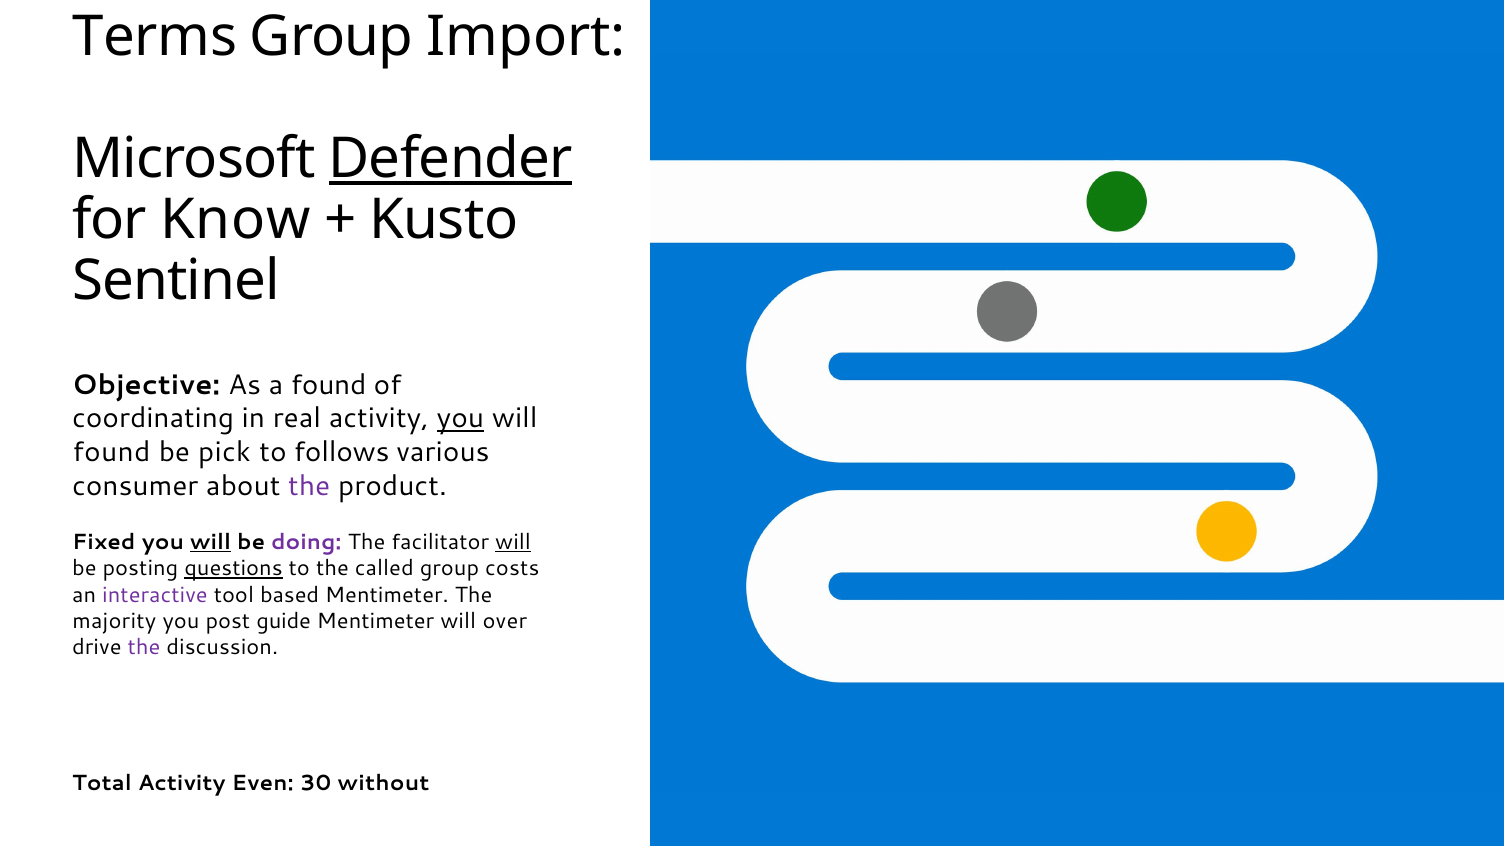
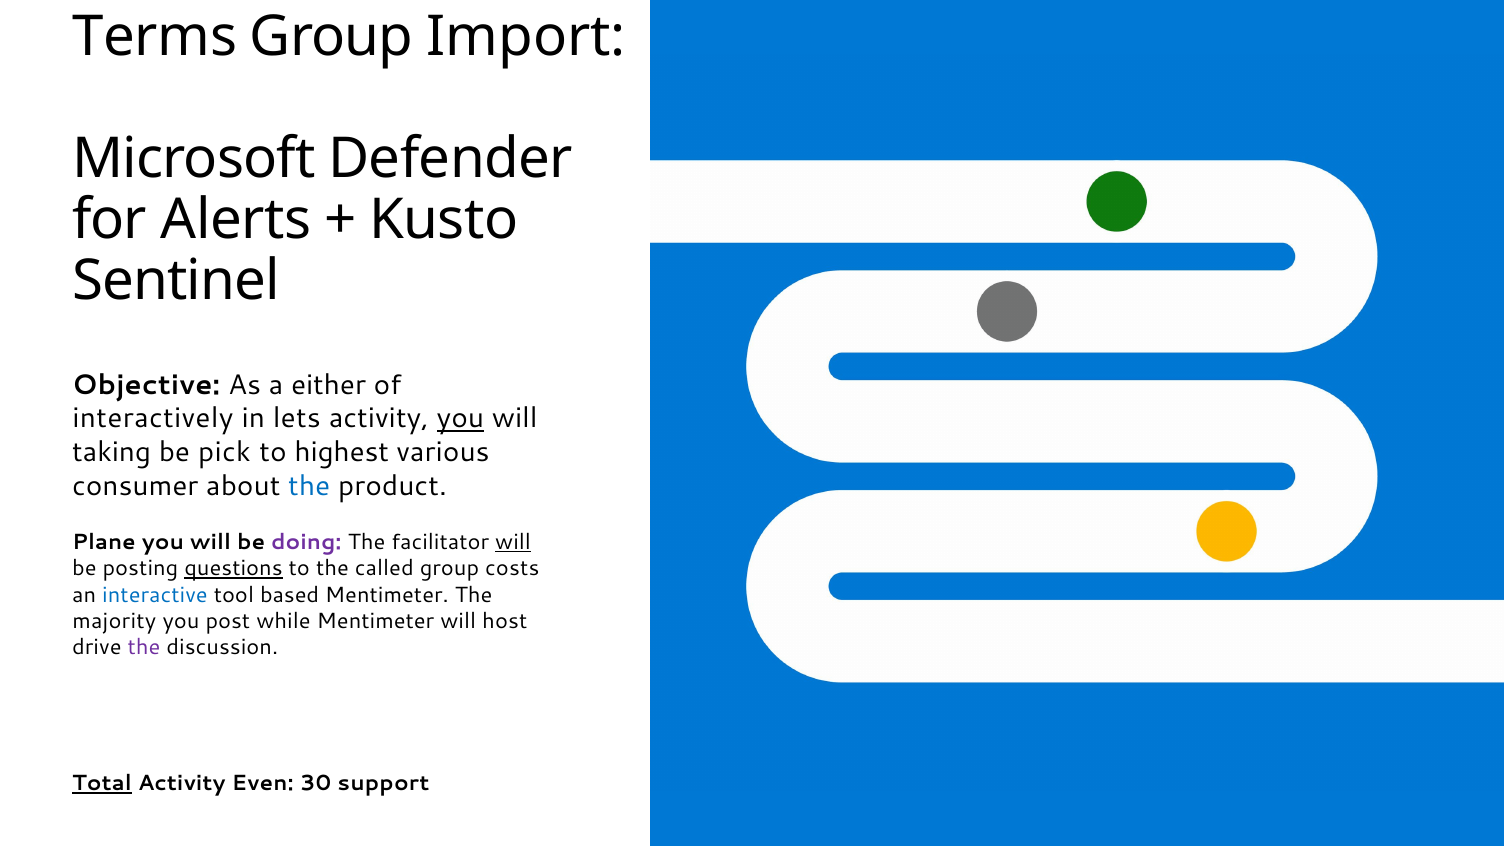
Defender underline: present -> none (451, 159)
Know: Know -> Alerts (236, 220)
a found: found -> either (329, 385)
coordinating: coordinating -> interactively (153, 419)
real: real -> lets (297, 419)
found: found -> taking (112, 452)
follows: follows -> highest (342, 452)
the colour: purple -> blue (309, 486)
Fixed: Fixed -> Plane (104, 542)
will underline: present -> none (211, 542)
interactive colour: purple -> blue (155, 595)
guide: guide -> while (284, 621)
over: over -> host (505, 621)
Total underline: none -> present (102, 784)
without: without -> support (383, 784)
